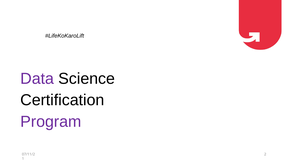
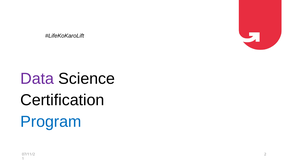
Program colour: purple -> blue (51, 122)
